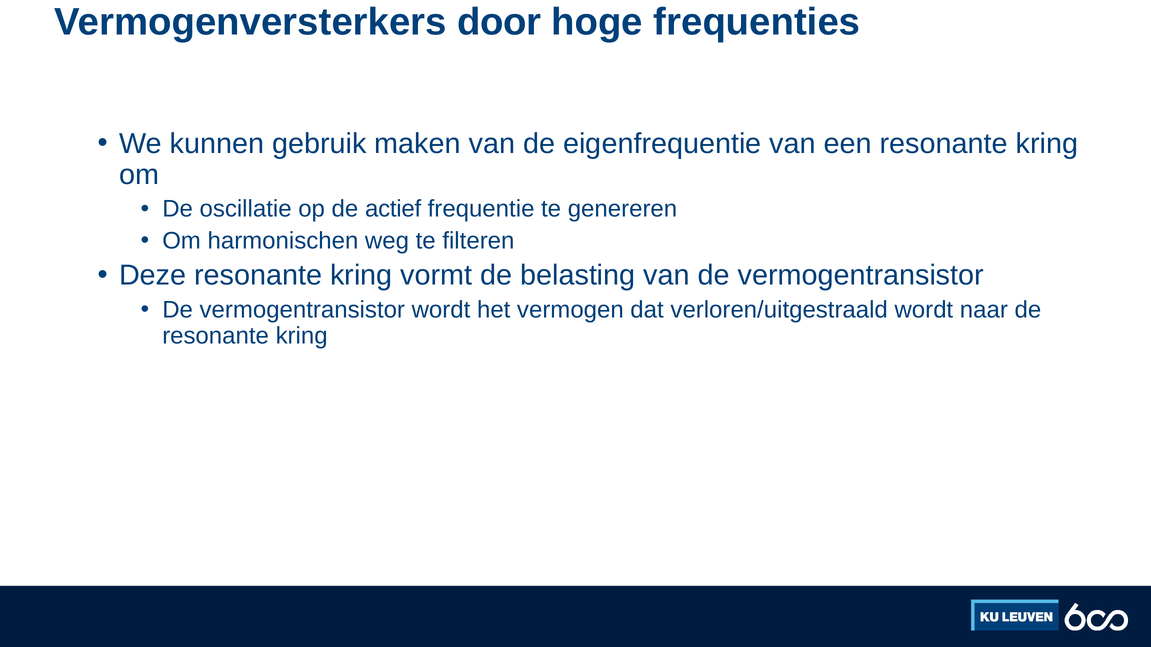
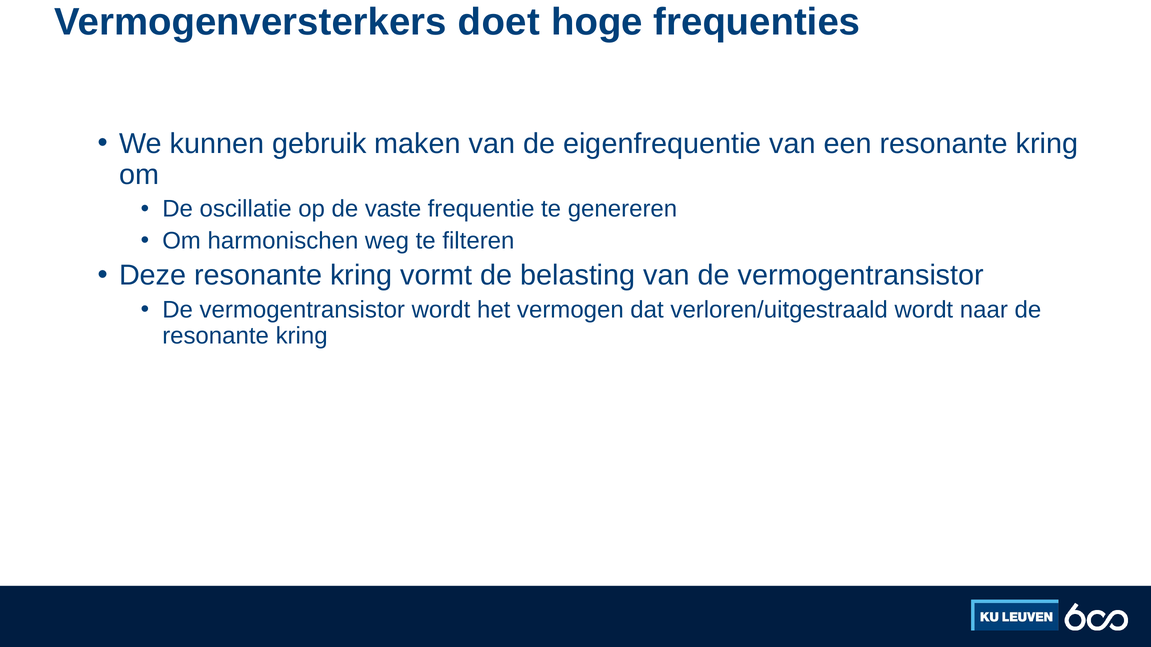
door: door -> doet (499, 22)
actief: actief -> vaste (393, 209)
